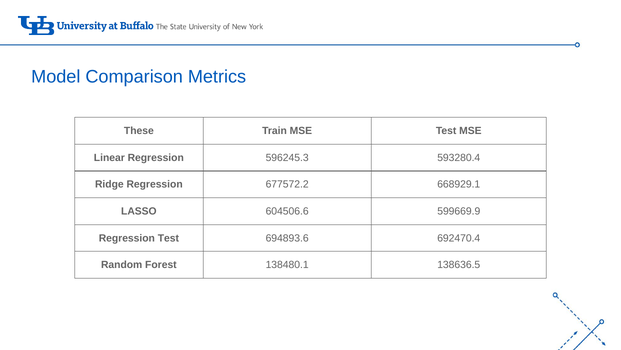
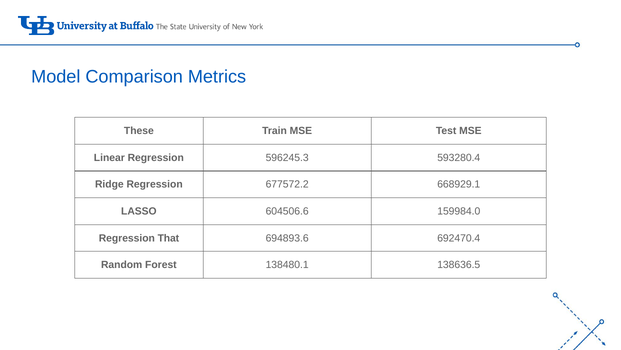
599669.9: 599669.9 -> 159984.0 (459, 211)
Regression Test: Test -> That (168, 238)
